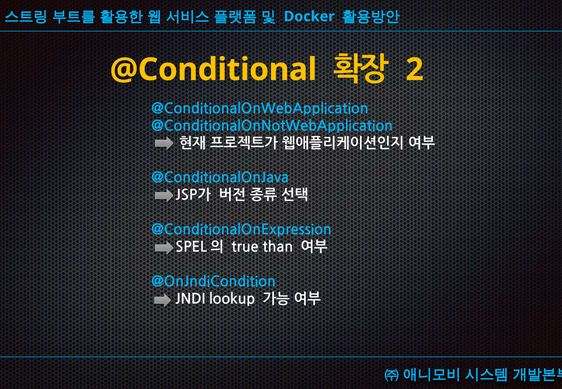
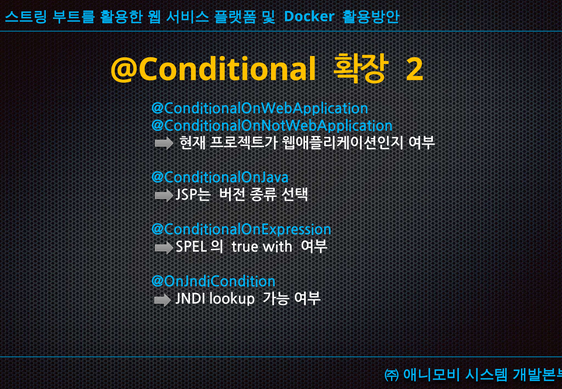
JSP가: JSP가 -> JSP는 (193, 195)
than: than -> with (278, 247)
